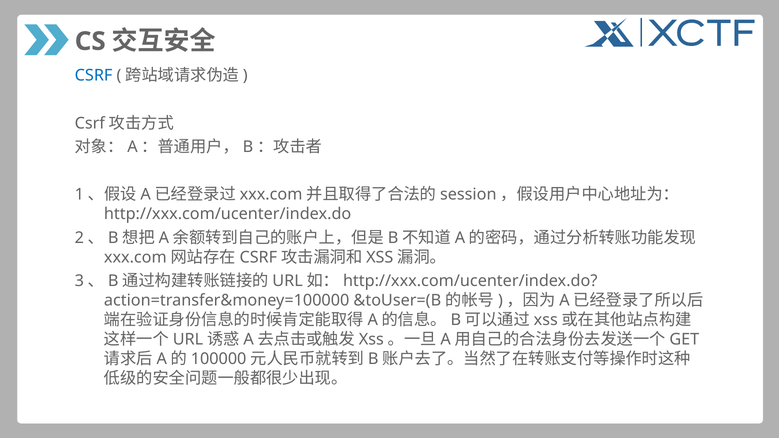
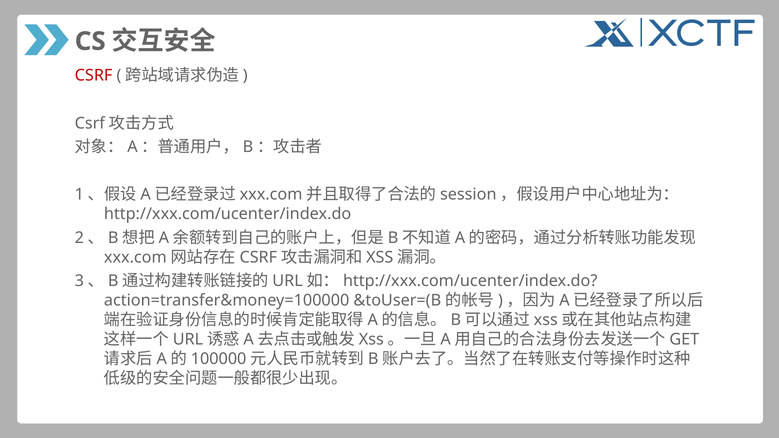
CSRF colour: blue -> red (94, 76)
